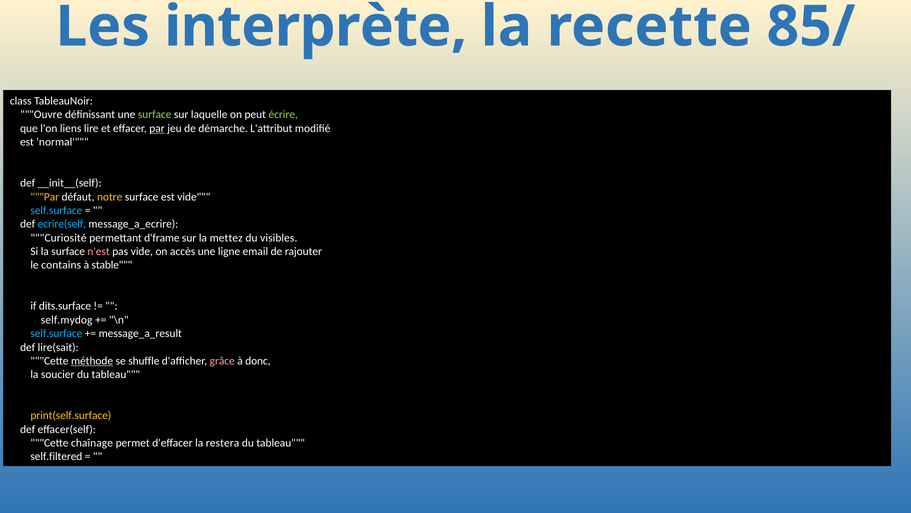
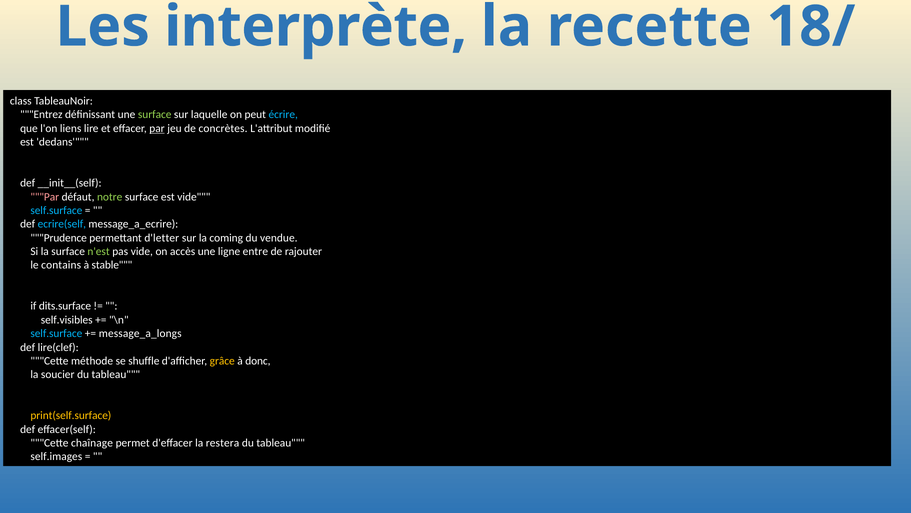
85/: 85/ -> 18/ (811, 27)
Ouvre: Ouvre -> Entrez (41, 115)
écrire colour: light green -> light blue (283, 115)
démarche: démarche -> concrètes (223, 128)
normal: normal -> dedans (63, 142)
Par colour: yellow -> pink (45, 197)
notre colour: yellow -> light green (110, 197)
Curiosité: Curiosité -> Prudence (59, 238)
d'frame: d'frame -> d'letter (162, 238)
mettez: mettez -> coming (226, 238)
visibles: visibles -> vendue (279, 238)
n'est colour: pink -> light green (99, 251)
email: email -> entre (255, 251)
self.mydog: self.mydog -> self.visibles (67, 320)
message_a_result: message_a_result -> message_a_longs (140, 333)
lire(sait: lire(sait -> lire(clef (58, 347)
méthode underline: present -> none (92, 361)
grâce colour: pink -> yellow (222, 361)
self.filtered: self.filtered -> self.images (56, 456)
